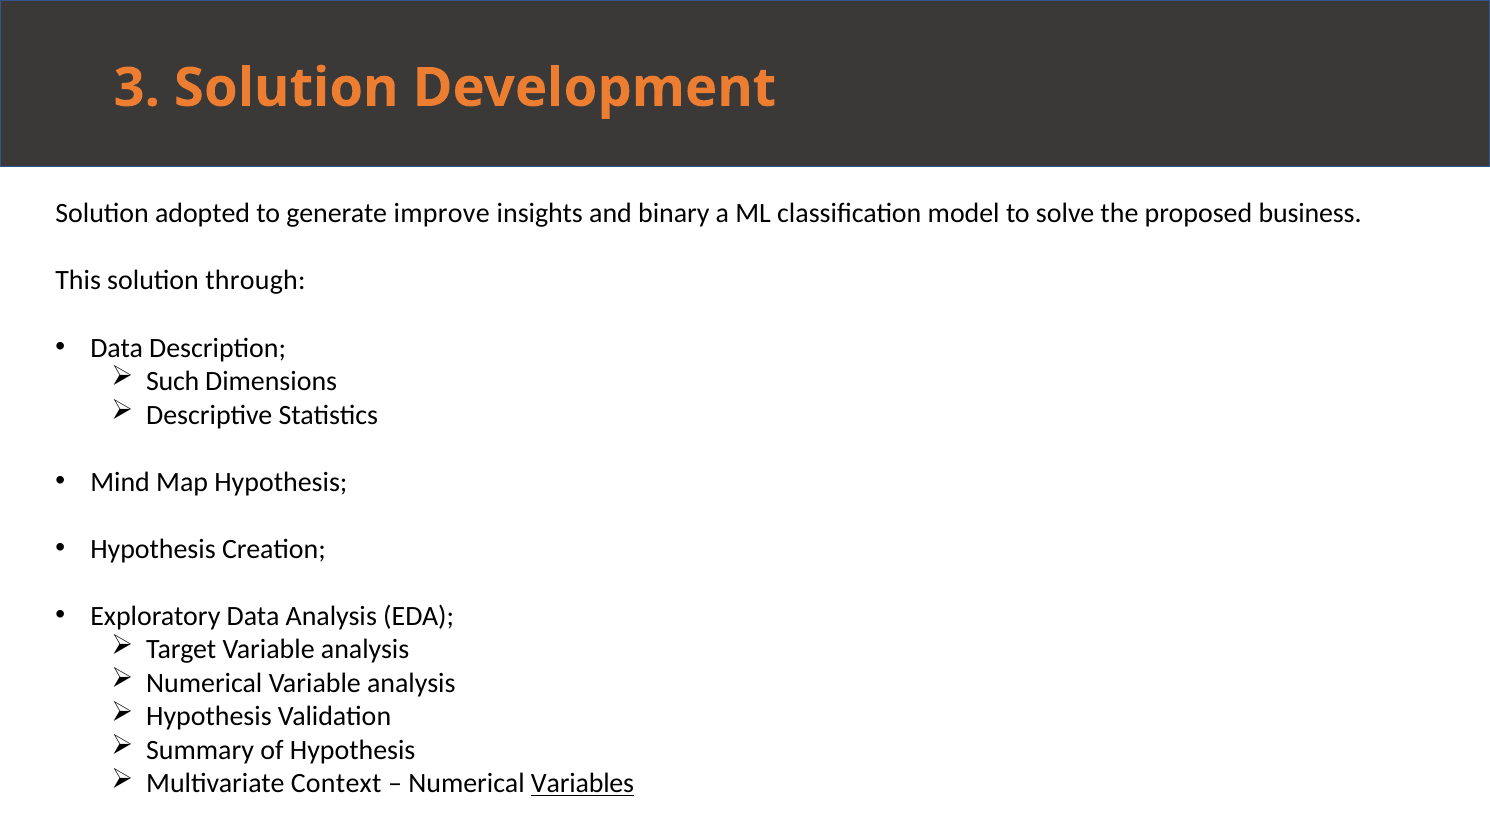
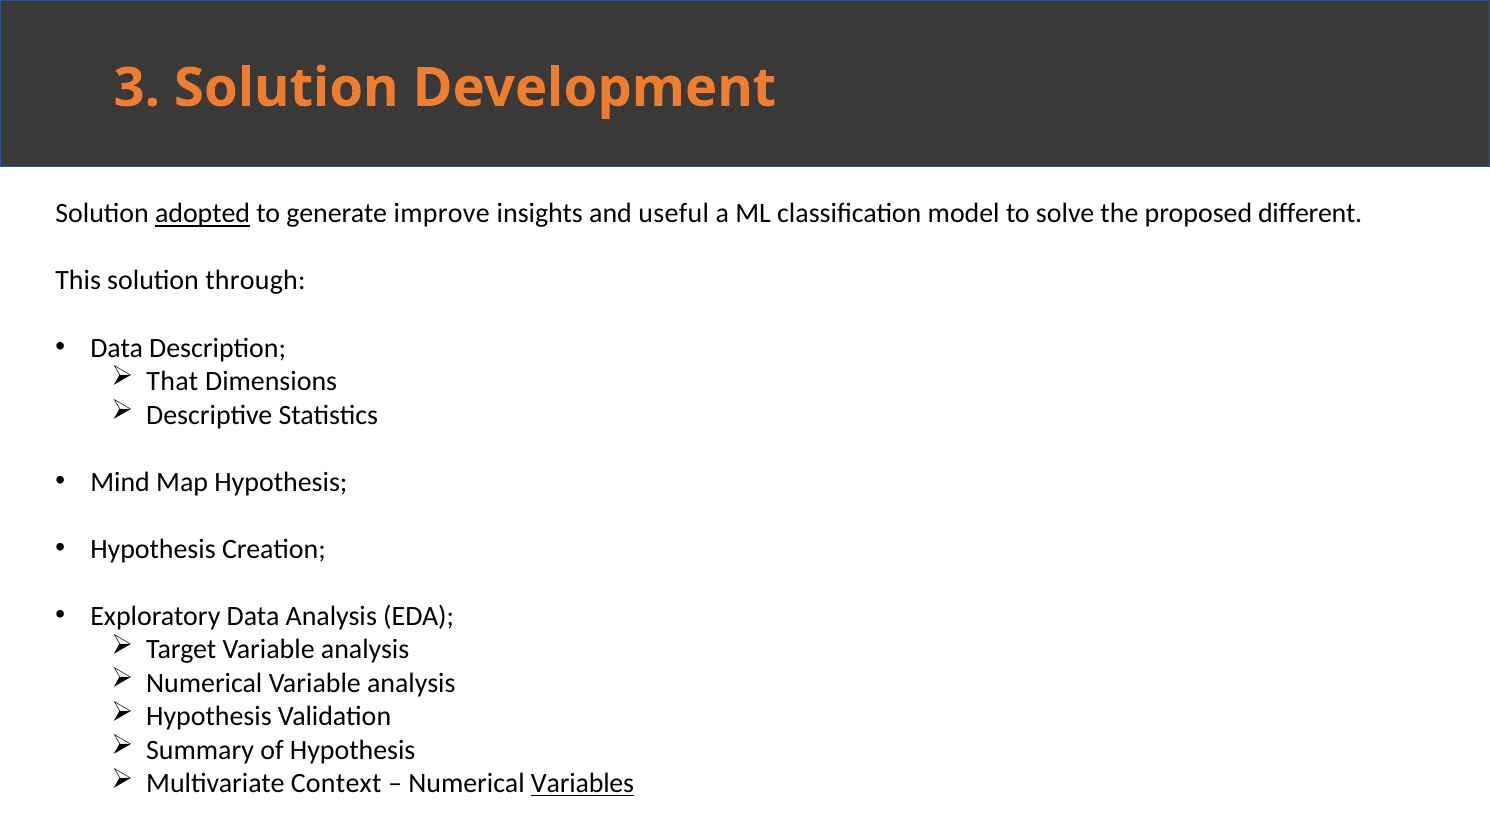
adopted underline: none -> present (203, 214)
binary: binary -> useful (674, 214)
business: business -> different (1310, 214)
Such: Such -> That (172, 381)
